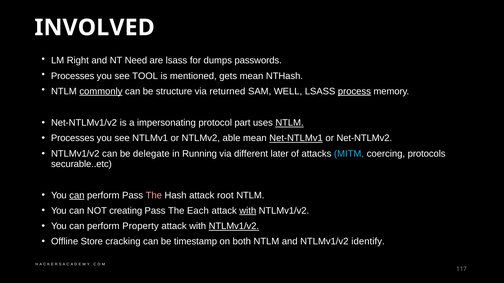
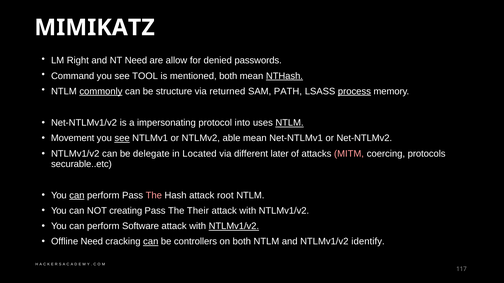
INVOLVED: INVOLVED -> MIMIKATZ (95, 28)
are lsass: lsass -> allow (176, 61)
dumps: dumps -> denied (218, 61)
Processes: Processes -> Command (73, 76)
mentioned gets: gets -> both (228, 76)
NTHash underline: none -> present (284, 76)
WELL: WELL -> PATH (288, 91)
part: part -> into (242, 123)
Processes: Processes -> Movement (73, 138)
see underline: none -> present (122, 138)
Net-NTLMv1 underline: present -> none (296, 138)
Running: Running -> Located (199, 154)
MITM colour: light blue -> pink (349, 154)
Each: Each -> Their (198, 211)
with underline: present -> none (248, 211)
Property: Property -> Software (141, 227)
Offline Store: Store -> Need (92, 242)
can underline: none -> present (151, 242)
timestamp: timestamp -> controllers (196, 242)
